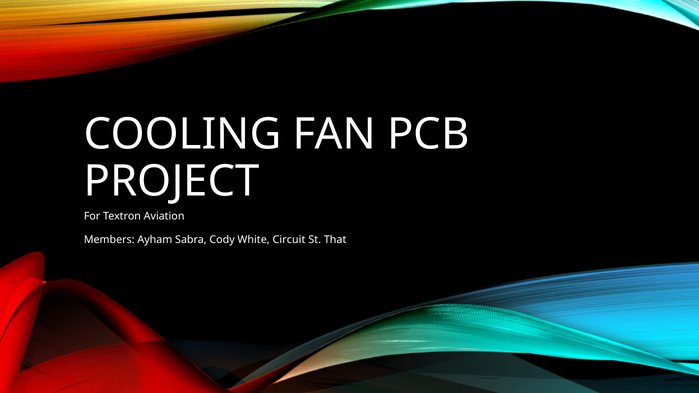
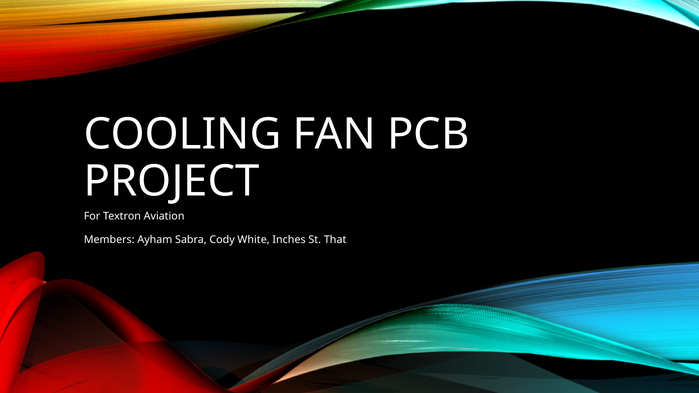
Circuit: Circuit -> Inches (289, 240)
